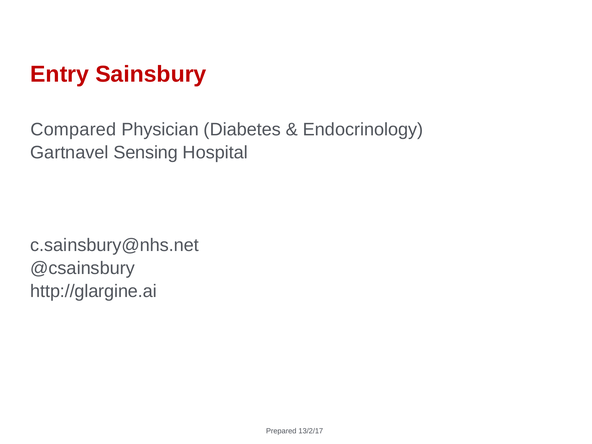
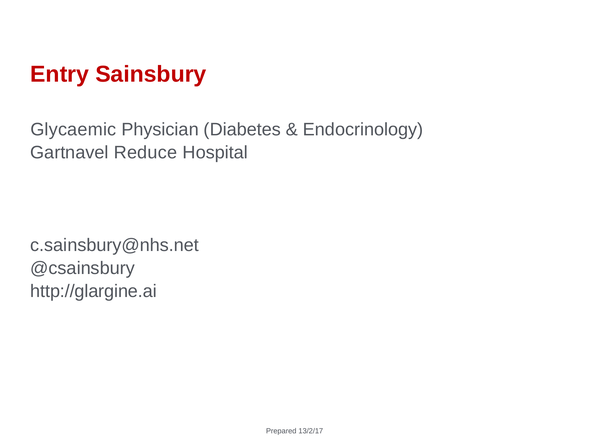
Compared: Compared -> Glycaemic (73, 129)
Sensing: Sensing -> Reduce (145, 153)
